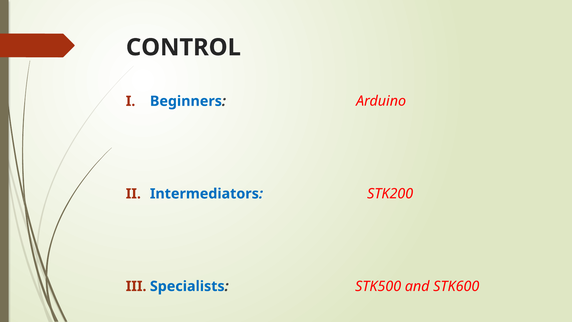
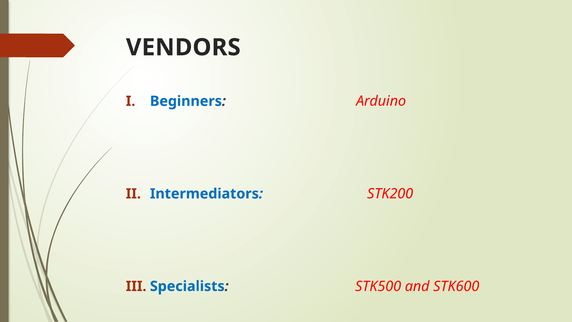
CONTROL: CONTROL -> VENDORS (183, 47)
